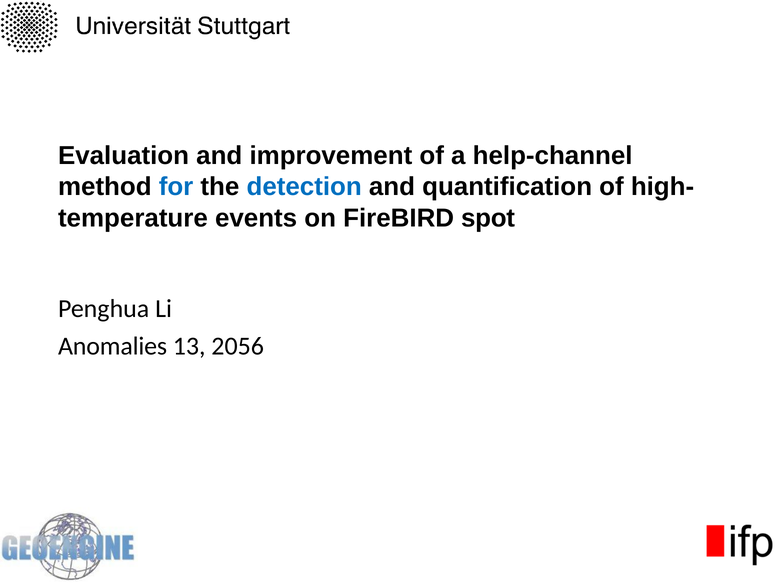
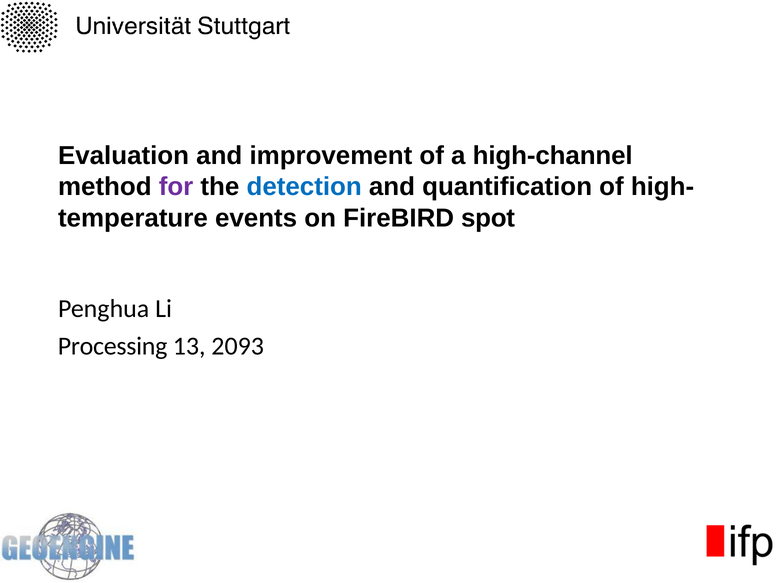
help-channel: help-channel -> high-channel (553, 156)
for colour: blue -> purple (176, 187)
Anomalies: Anomalies -> Processing (113, 346)
2056: 2056 -> 2093 (238, 346)
